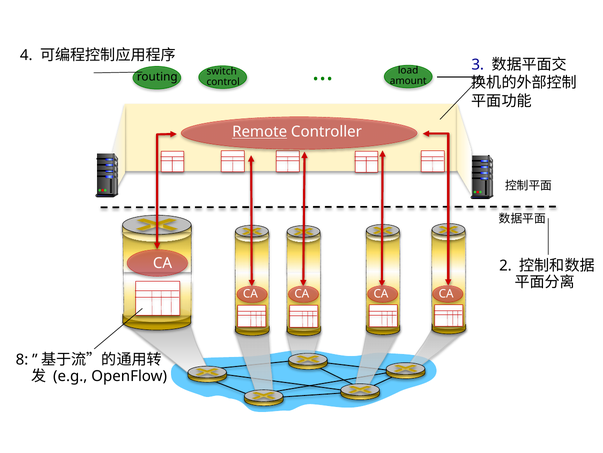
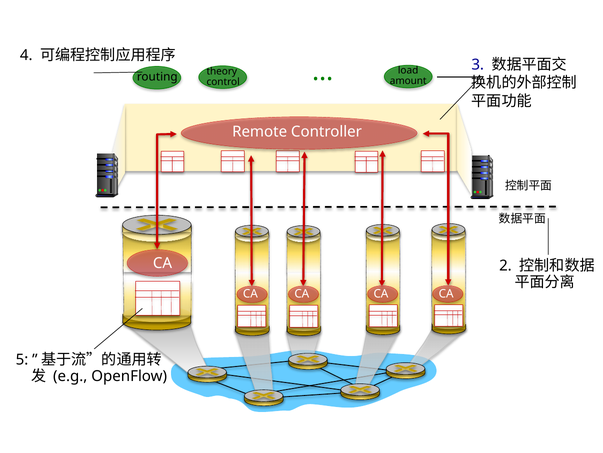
switch: switch -> theory (222, 71)
Remote underline: present -> none (260, 132)
8: 8 -> 5 (22, 359)
